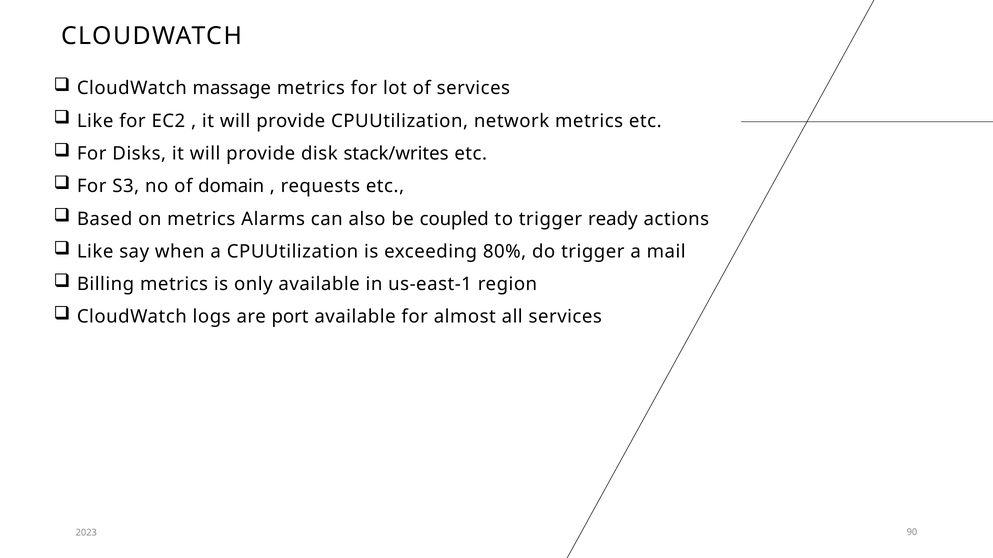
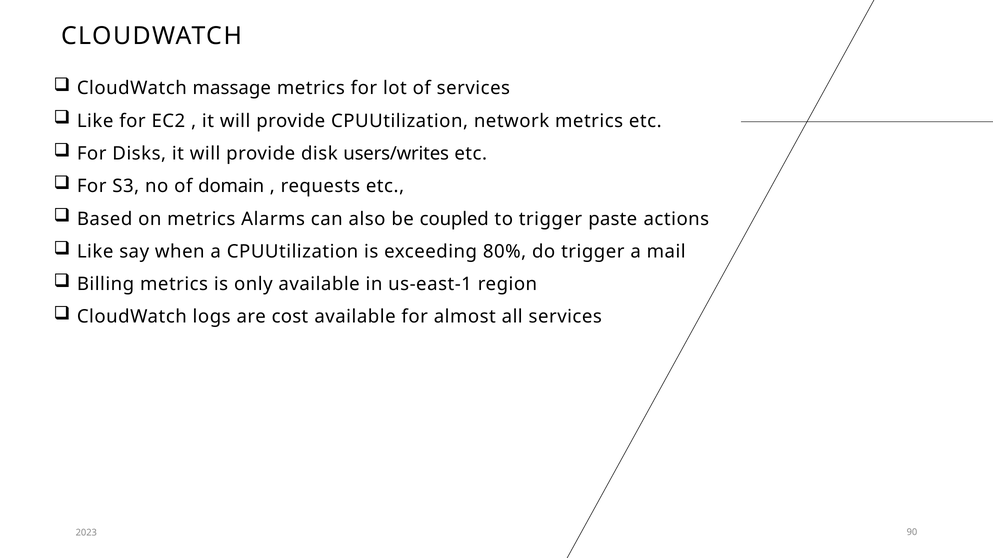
stack/writes: stack/writes -> users/writes (396, 154)
ready: ready -> paste (613, 219)
port: port -> cost (290, 317)
